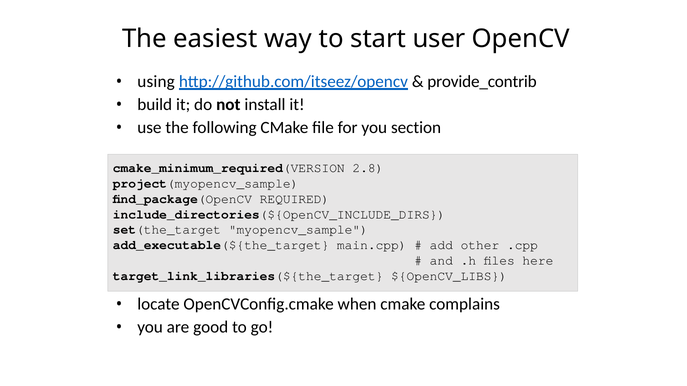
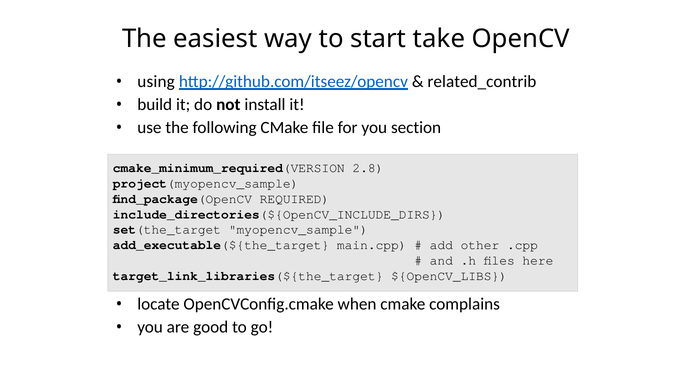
user: user -> take (439, 39)
provide_contrib: provide_contrib -> related_contrib (482, 82)
